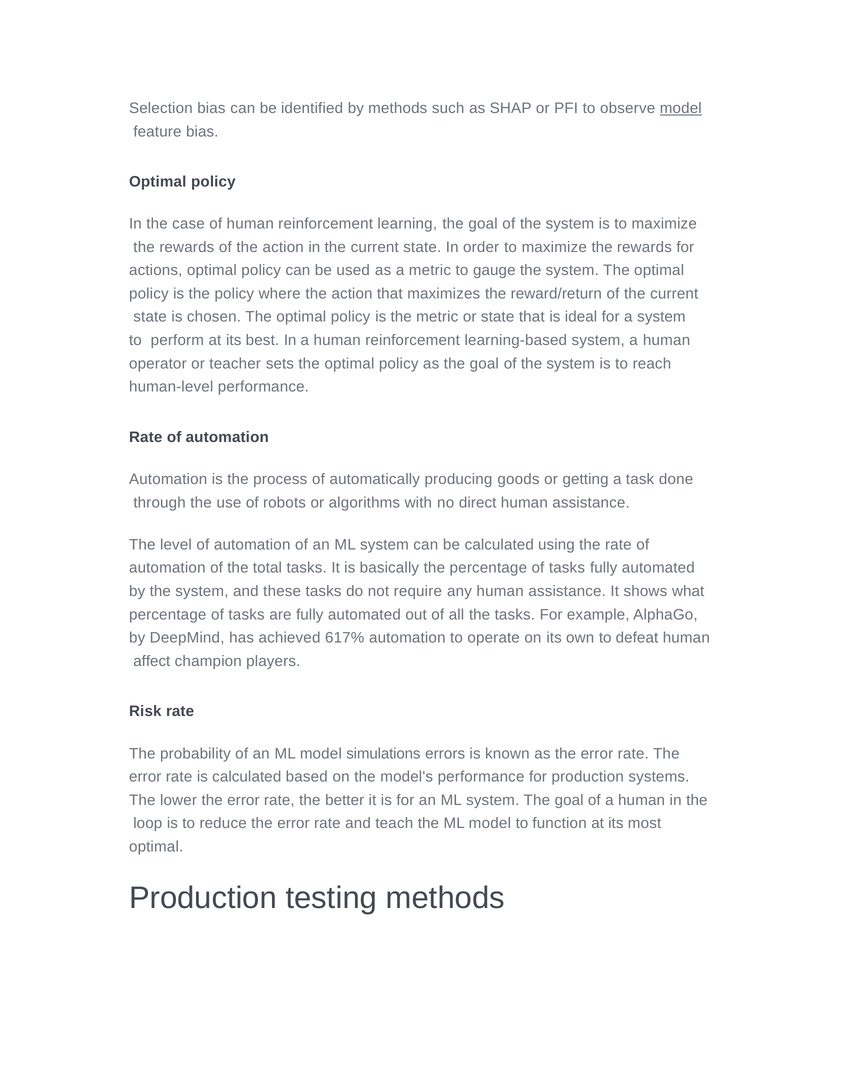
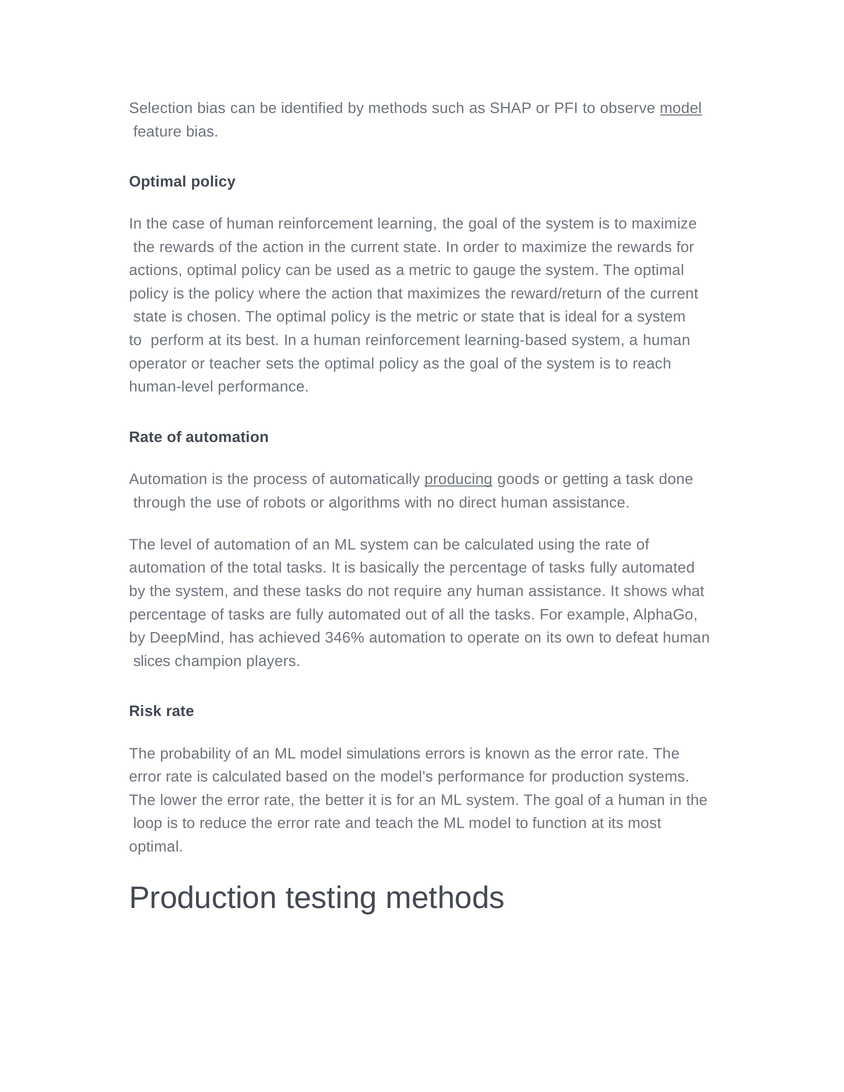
producing underline: none -> present (458, 479)
617%: 617% -> 346% (345, 638)
affect: affect -> slices (152, 661)
